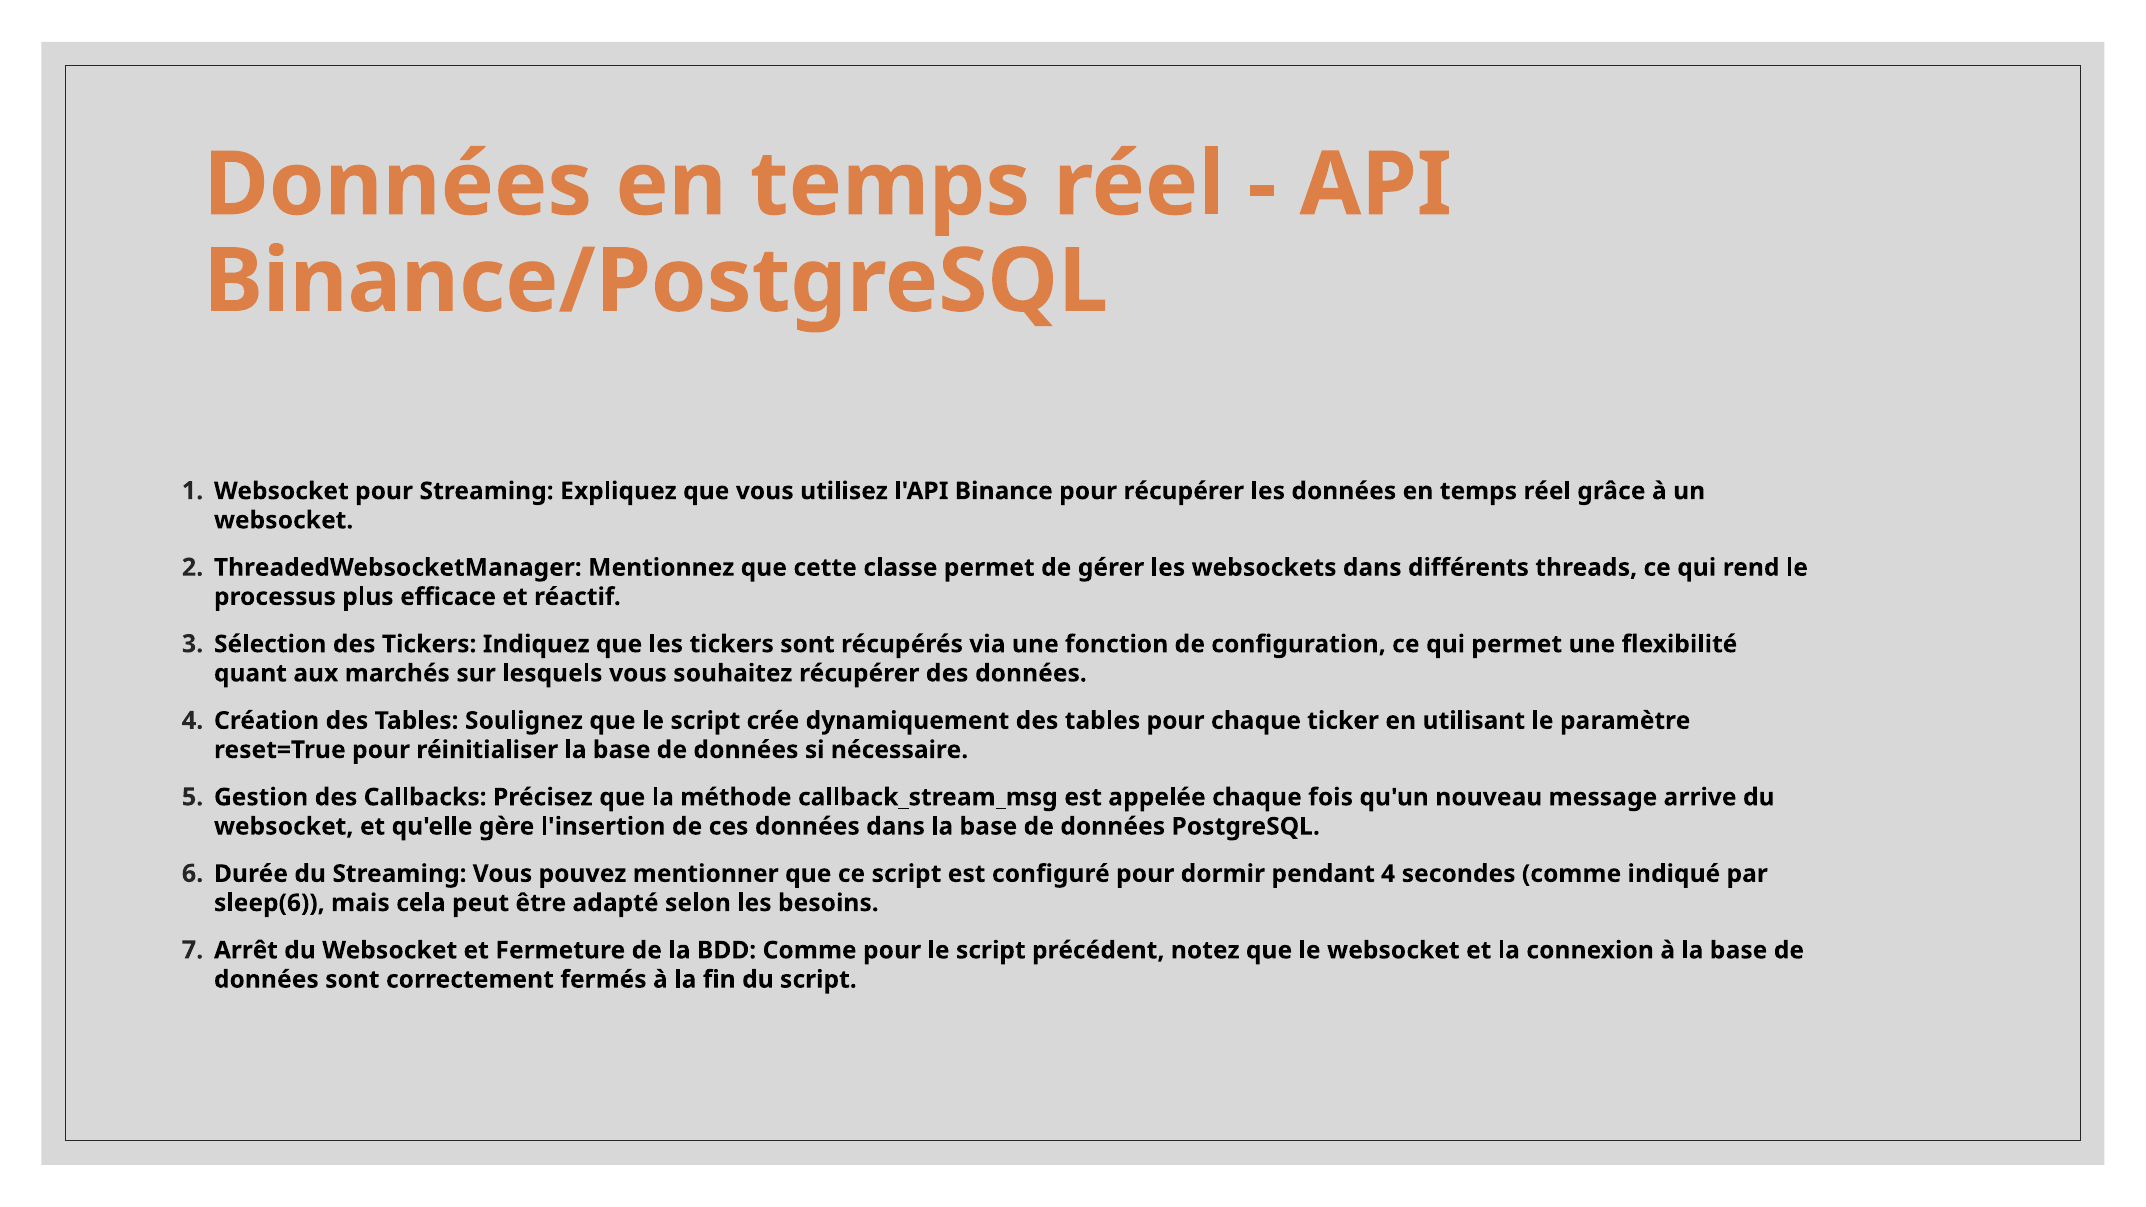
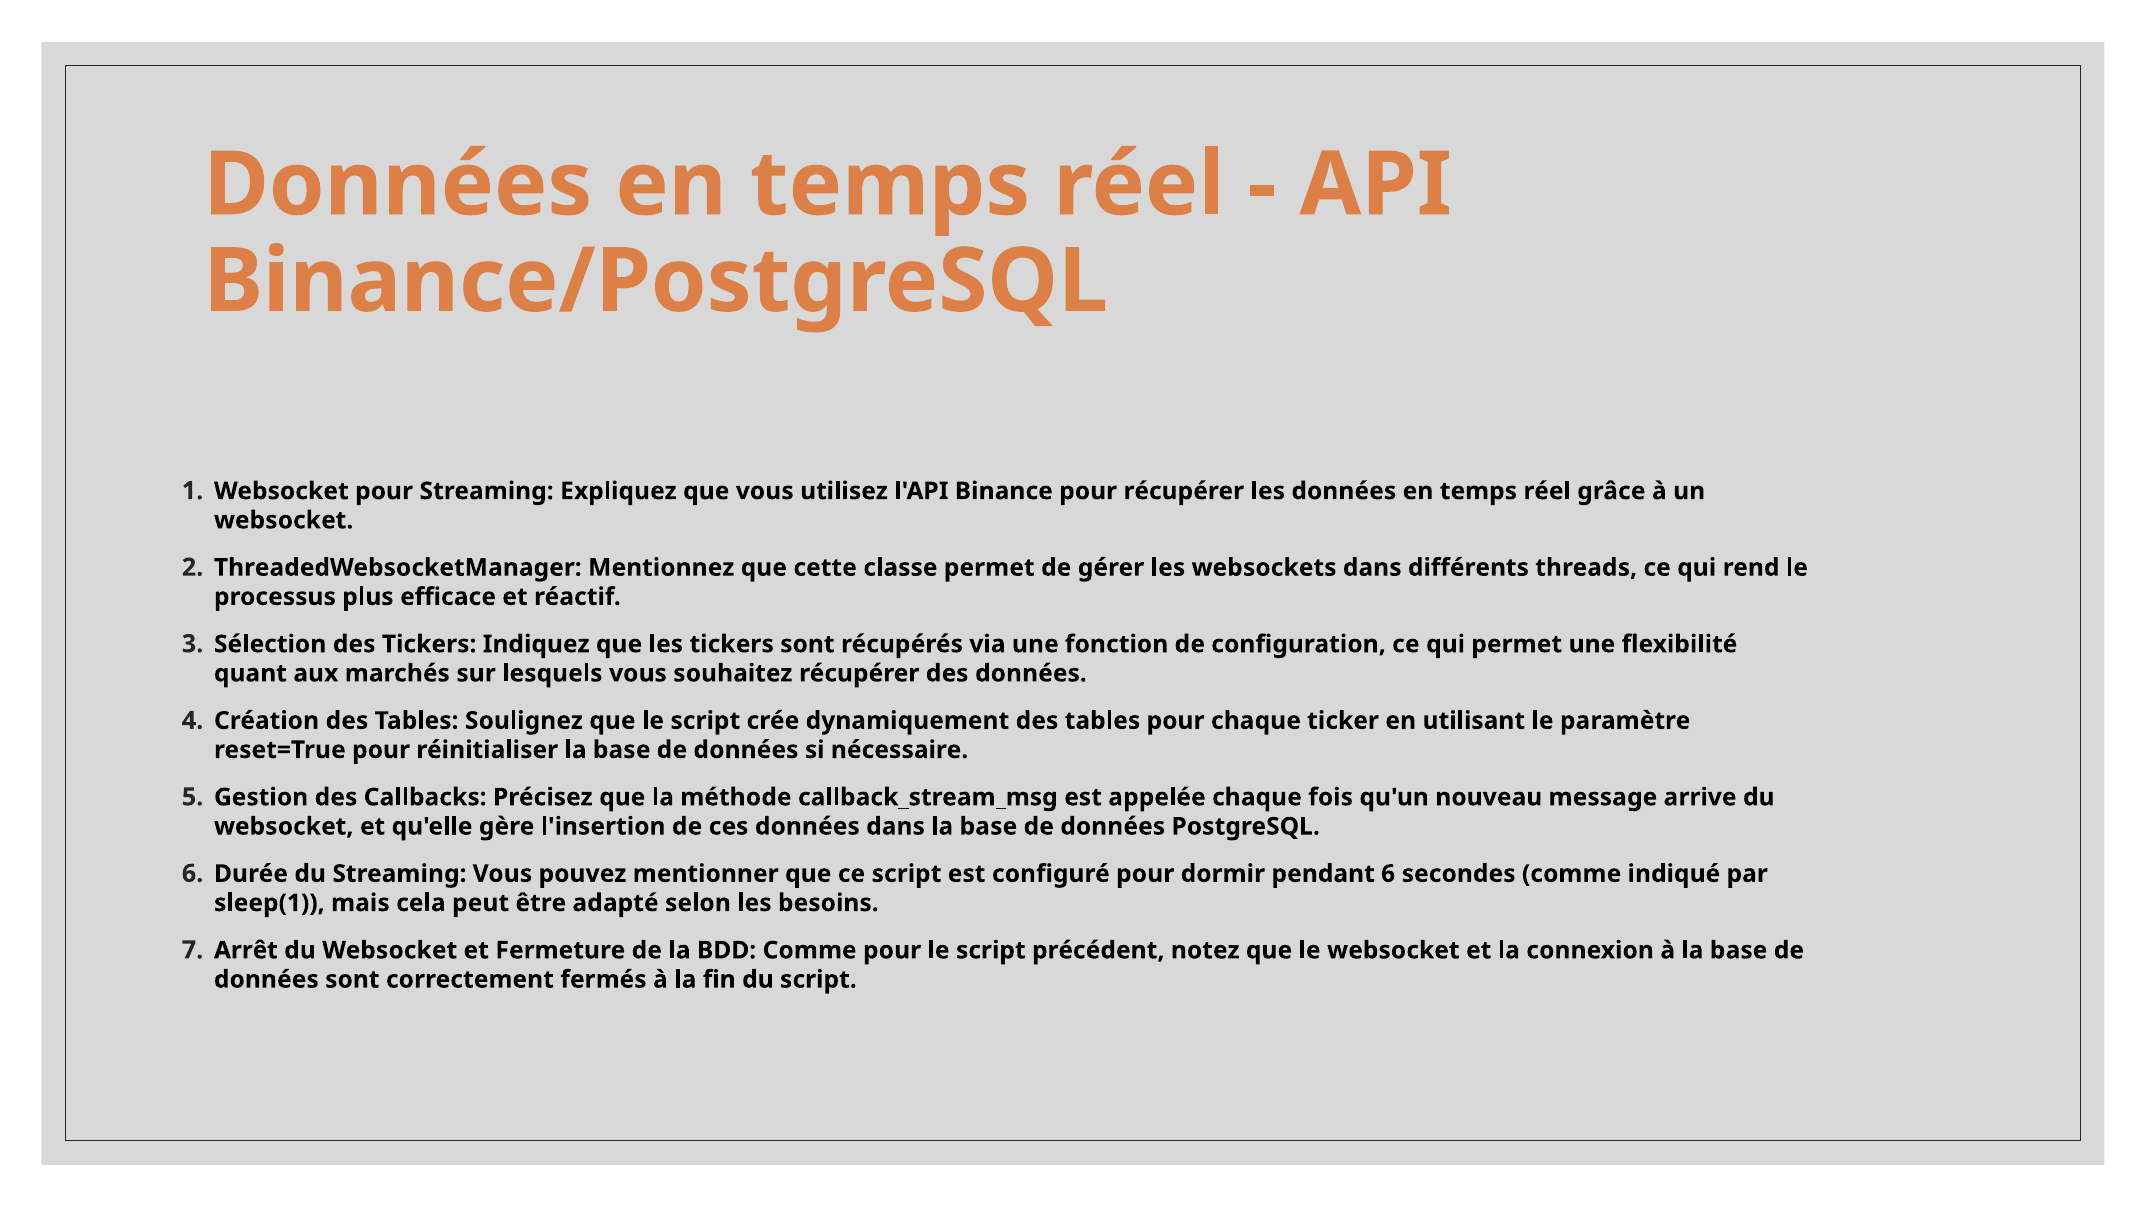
pendant 4: 4 -> 6 (1388, 874)
sleep(6: sleep(6 -> sleep(1 (269, 903)
